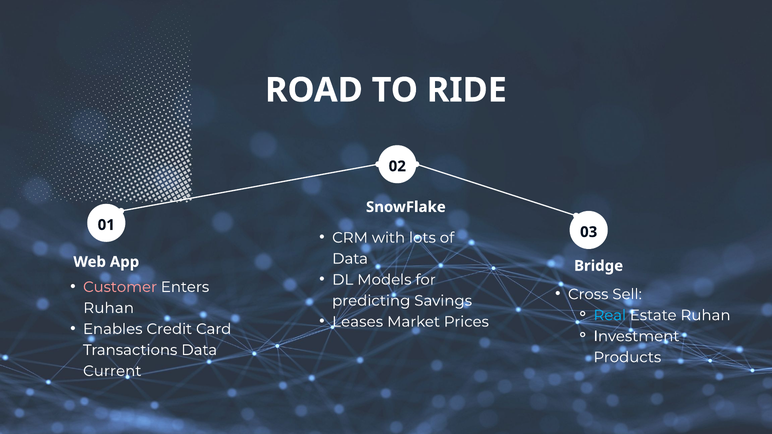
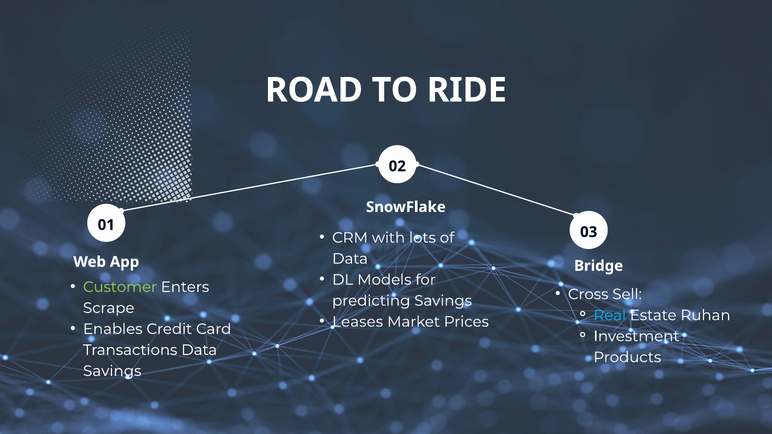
Customer colour: pink -> light green (120, 287)
Ruhan: Ruhan -> Scrape (109, 308)
Current: Current -> Savings (112, 371)
